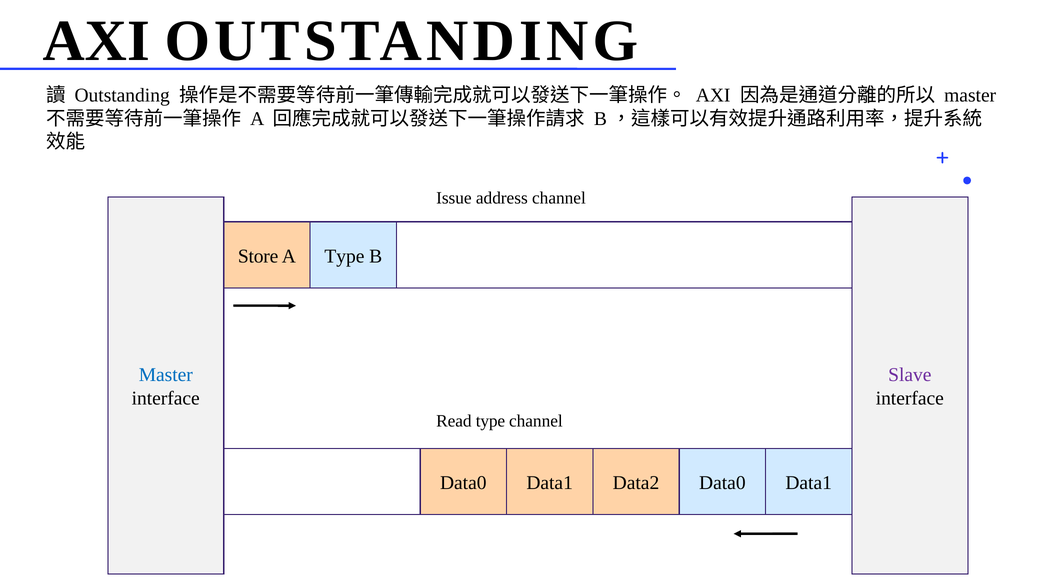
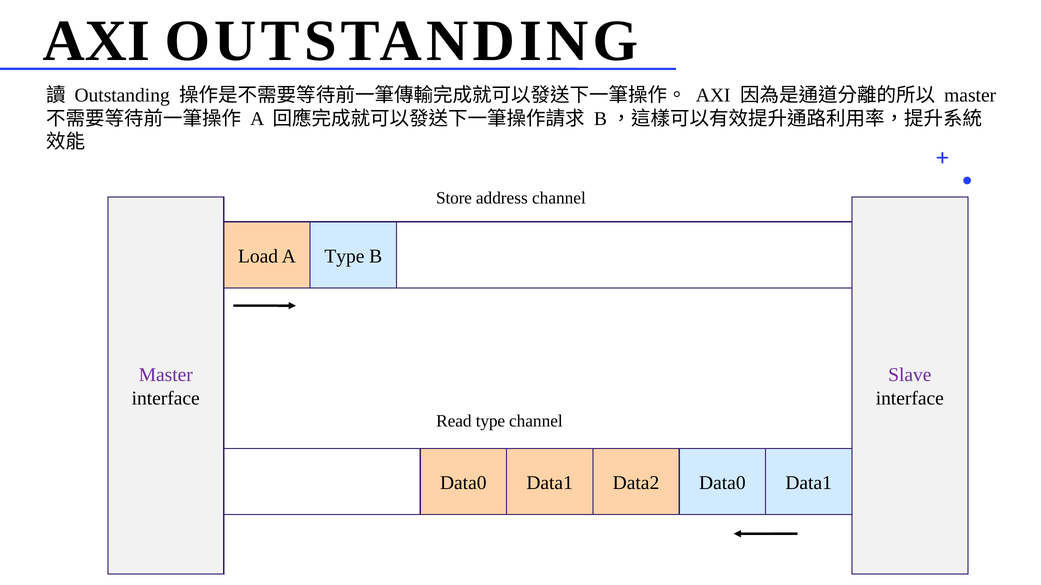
Issue: Issue -> Store (454, 198)
Store: Store -> Load (258, 256)
Master colour: blue -> purple (166, 375)
